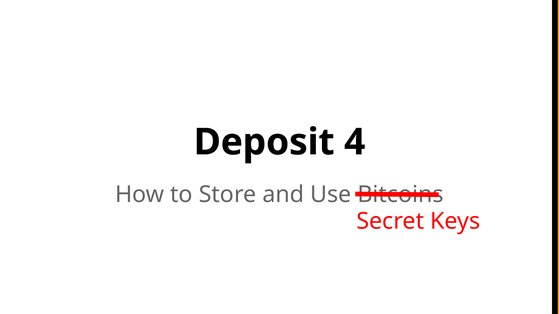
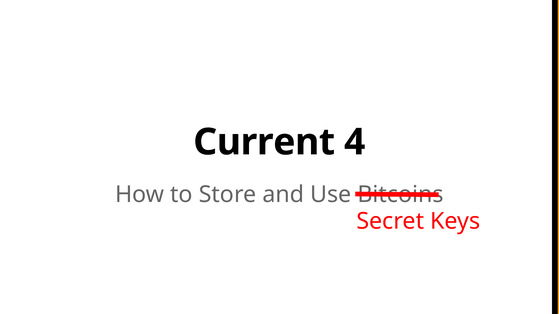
Deposit: Deposit -> Current (264, 142)
